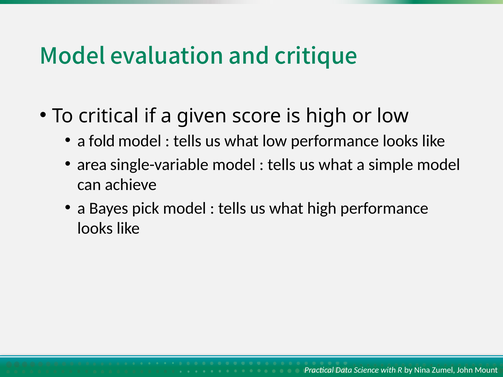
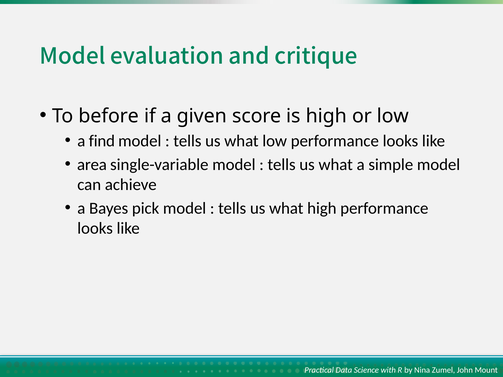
critical: critical -> before (109, 116)
fold: fold -> find (102, 141)
